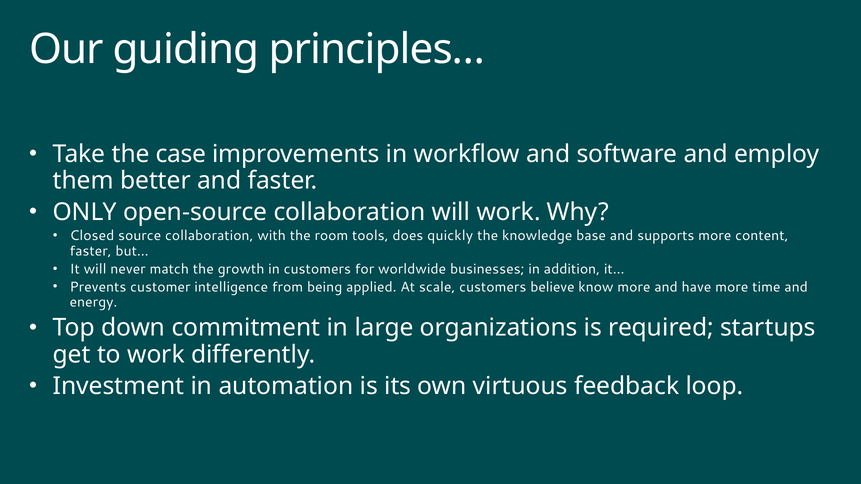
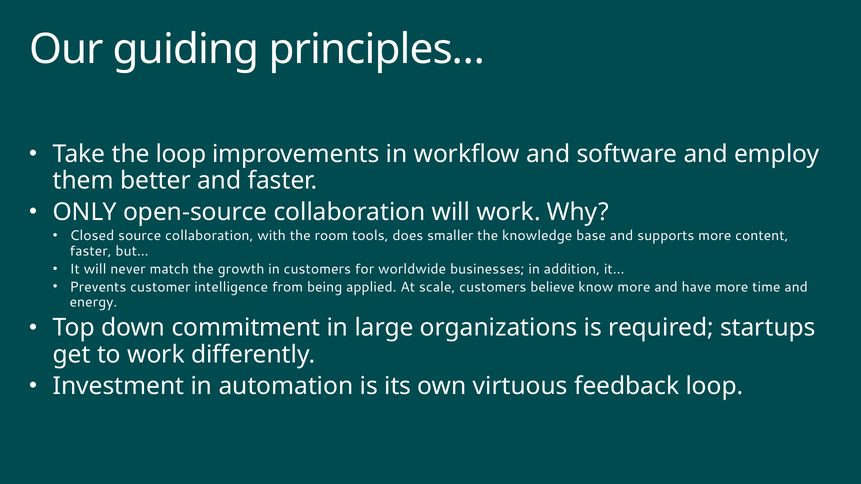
the case: case -> loop (181, 154)
quickly: quickly -> smaller (450, 236)
